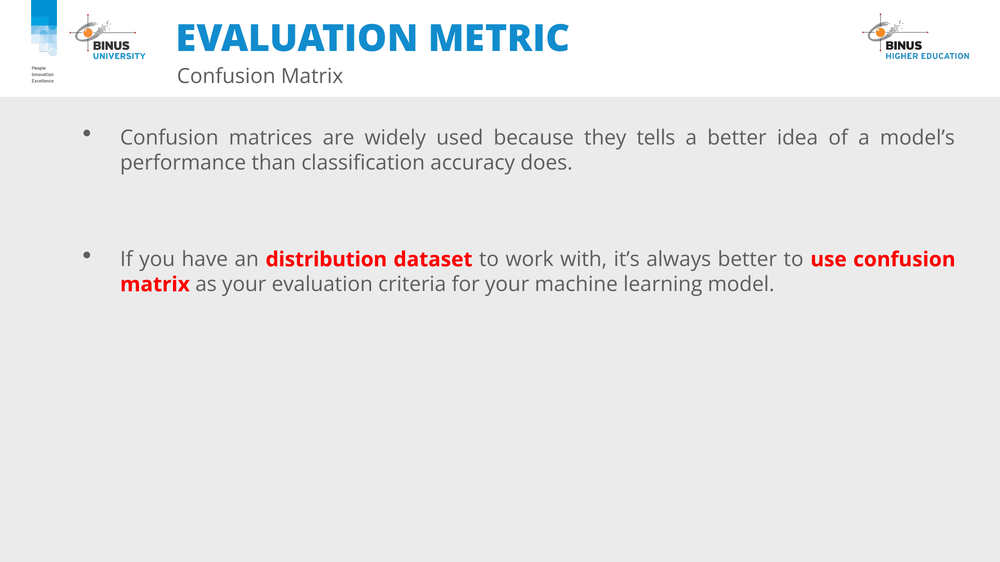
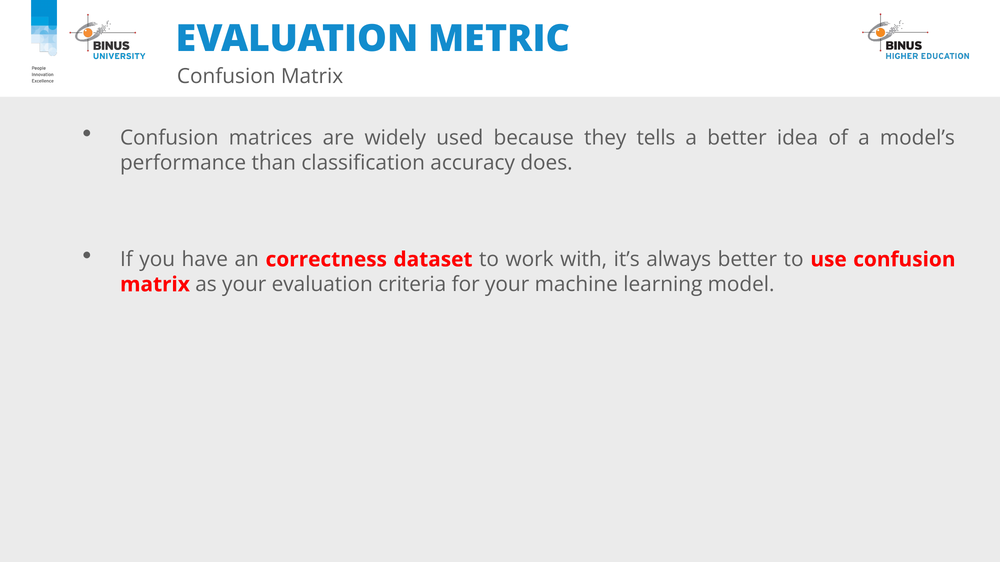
distribution: distribution -> correctness (326, 260)
